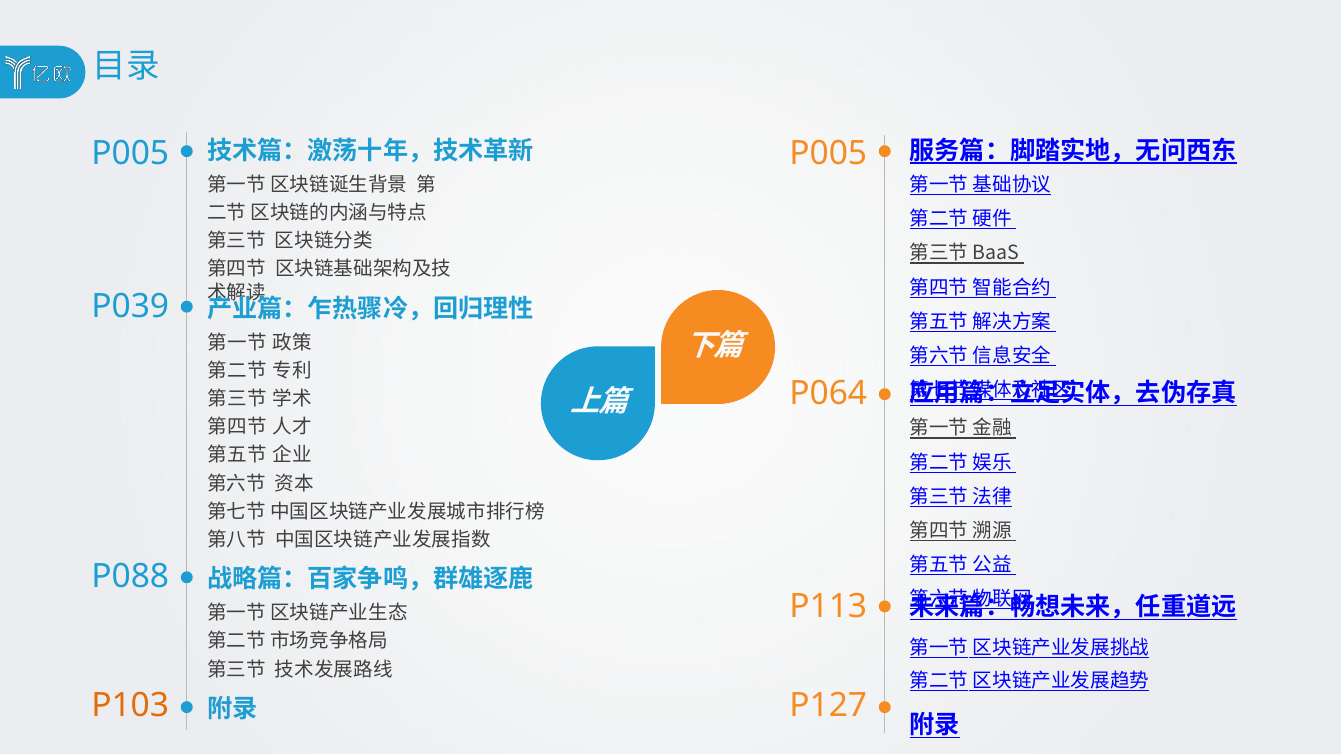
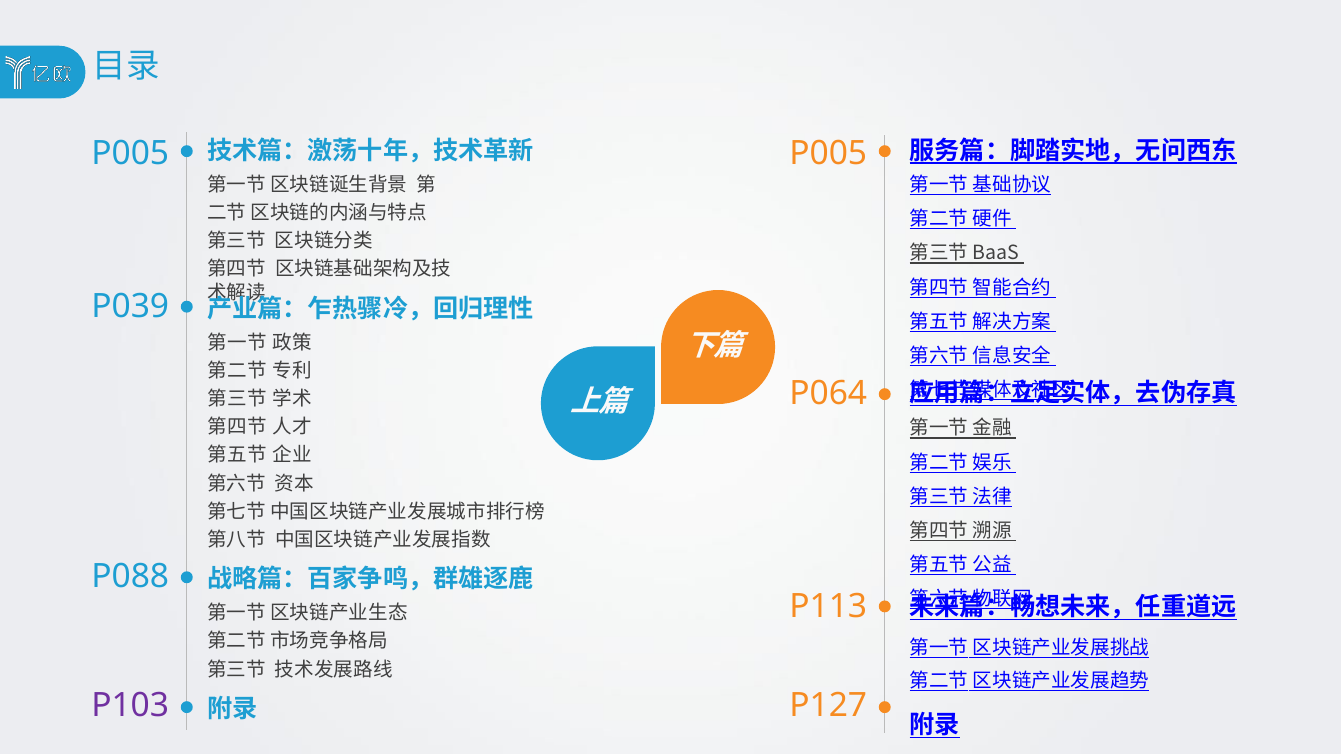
P103 colour: orange -> purple (130, 706)
